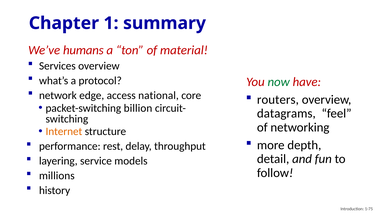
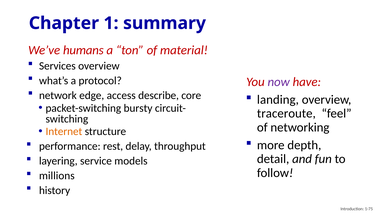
now colour: green -> purple (279, 82)
national: national -> describe (159, 95)
routers: routers -> landing (278, 99)
billion: billion -> bursty (138, 108)
datagrams: datagrams -> traceroute (286, 113)
